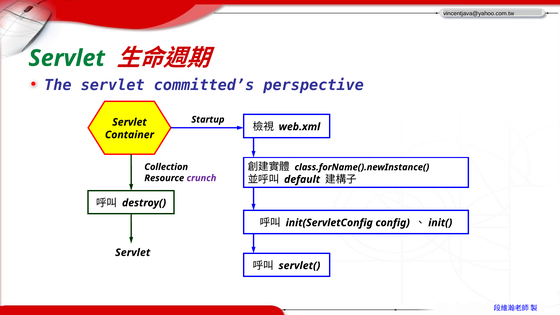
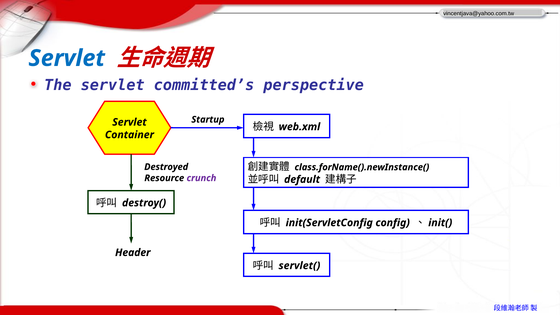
Servlet colour: green -> blue (67, 58)
Collection: Collection -> Destroyed (166, 167)
Servlet: Servlet -> Header (133, 253)
